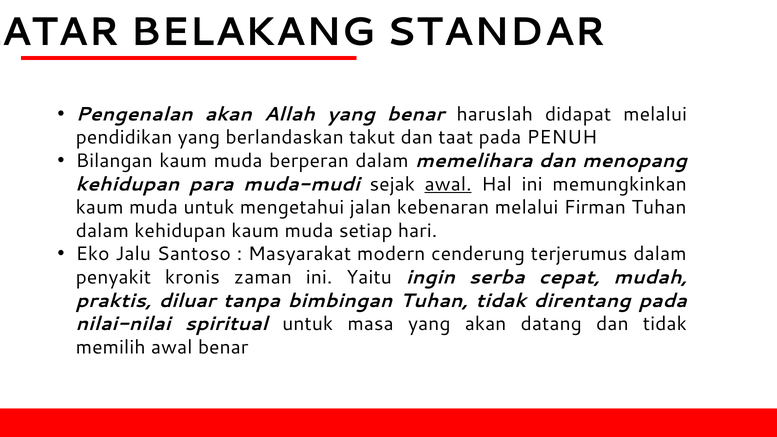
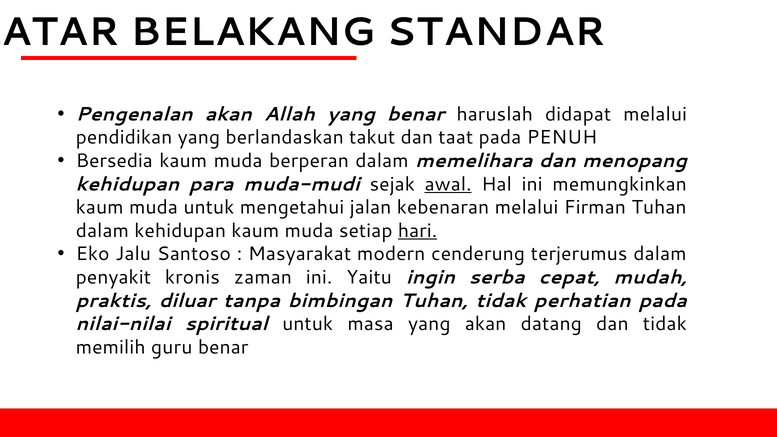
Bilangan: Bilangan -> Bersedia (114, 161)
hari underline: none -> present (417, 231)
direntang: direntang -> perhatian (582, 301)
memilih awal: awal -> guru (172, 347)
